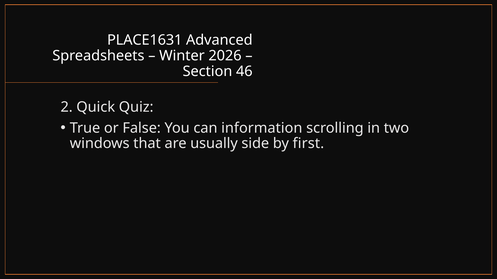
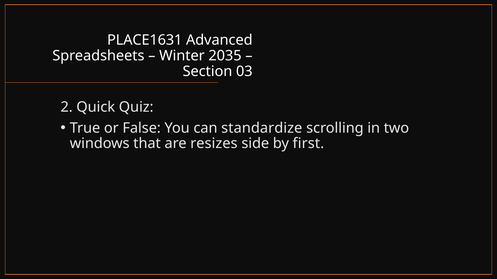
2026: 2026 -> 2035 (225, 56)
46: 46 -> 03 (244, 72)
information: information -> standardize (262, 128)
usually: usually -> resizes (214, 144)
